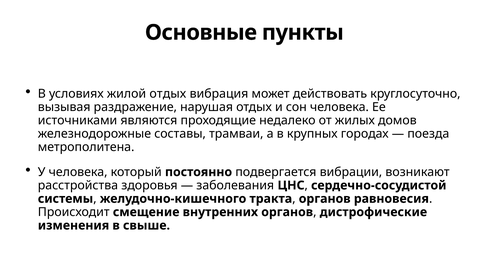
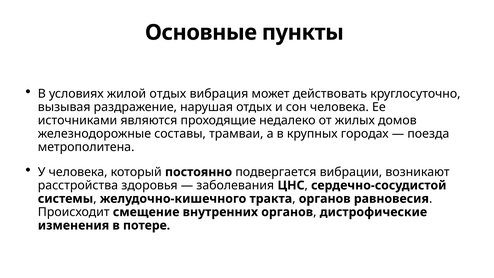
свыше: свыше -> потере (147, 225)
